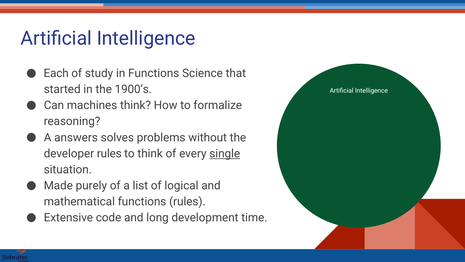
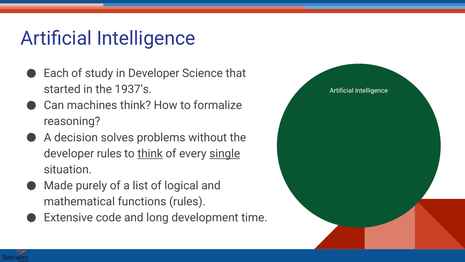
in Functions: Functions -> Developer (154, 73)
1900’s: 1900’s -> 1937’s (133, 89)
answers: answers -> decision (76, 137)
think underline: none -> present (150, 153)
